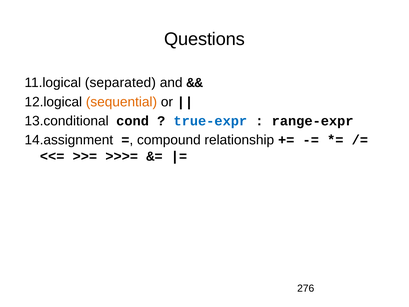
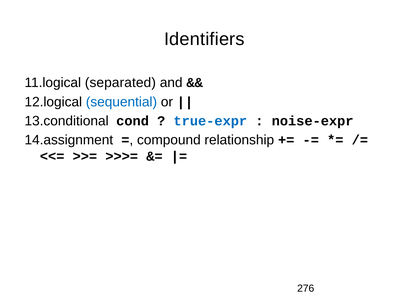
Questions: Questions -> Identifiers (204, 39)
sequential colour: orange -> blue (121, 102)
range-expr: range-expr -> noise-expr (313, 121)
